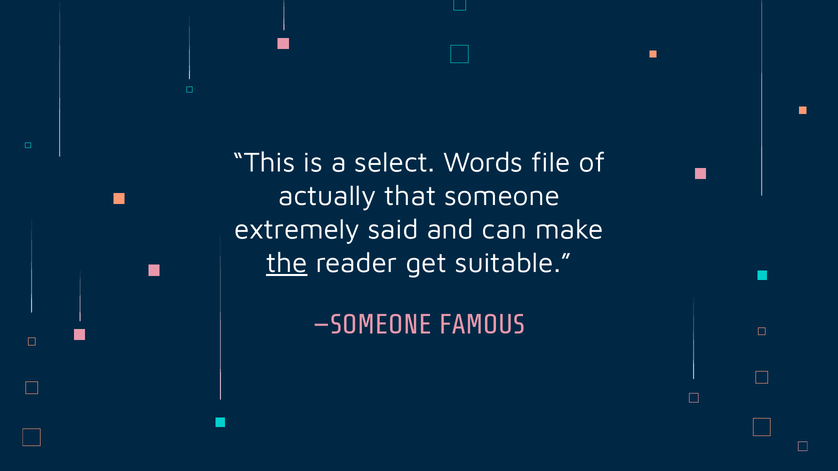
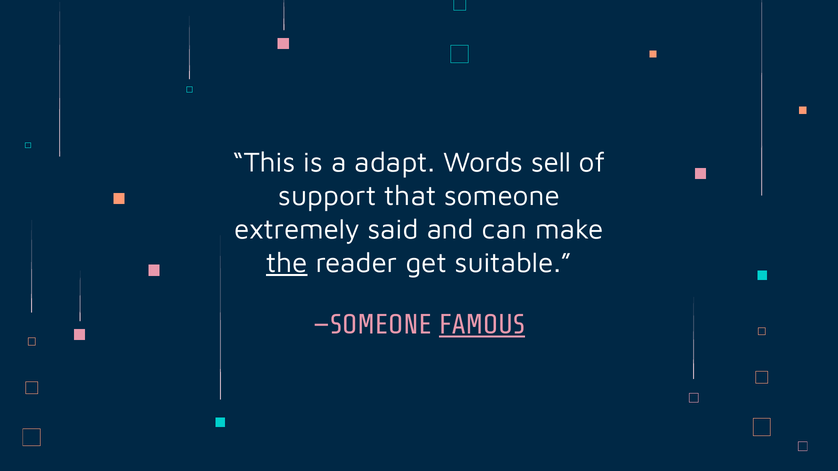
select: select -> adapt (395, 163)
file: file -> sell (551, 163)
actually: actually -> support (327, 196)
FAMOUS underline: none -> present (482, 325)
